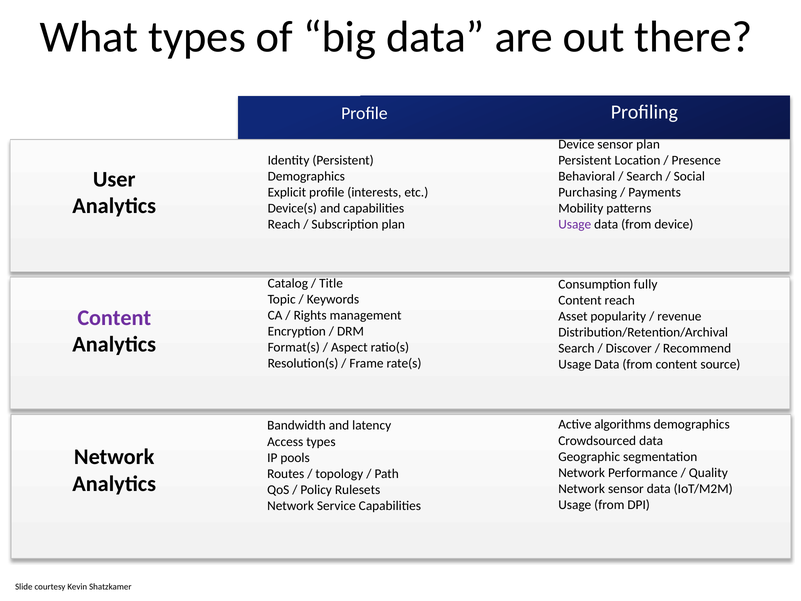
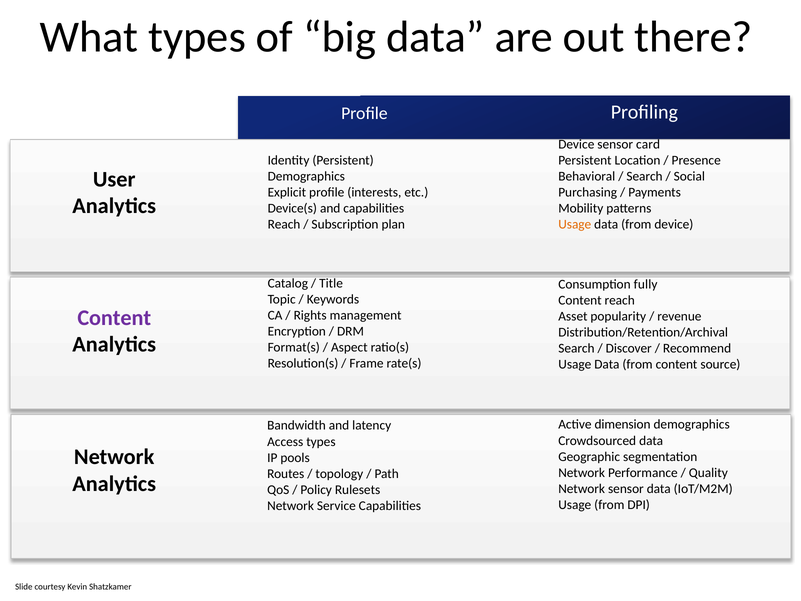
sensor plan: plan -> card (648, 144)
Usage colour: purple -> orange (575, 224)
algorithms: algorithms -> dimension (623, 424)
